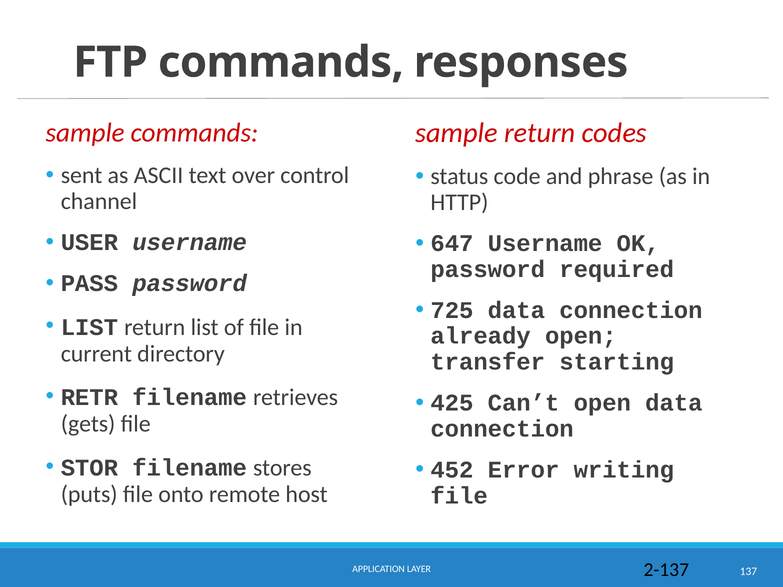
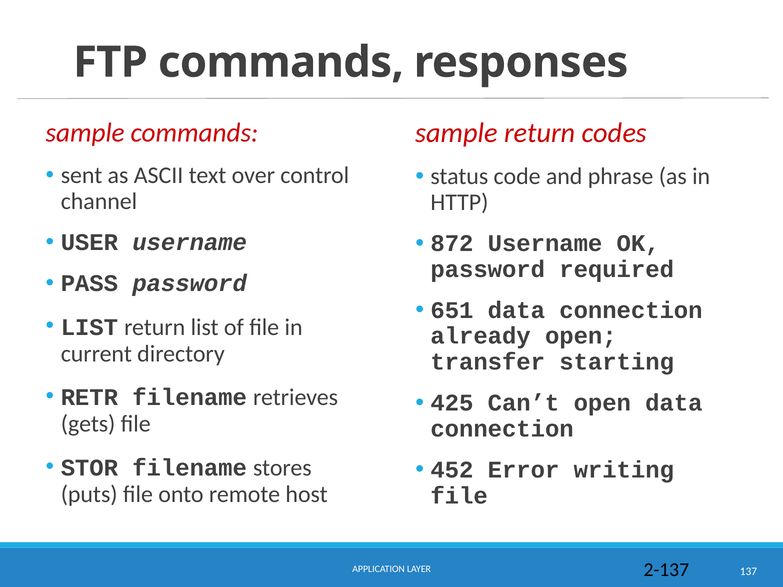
647: 647 -> 872 (452, 243)
725: 725 -> 651 (452, 310)
